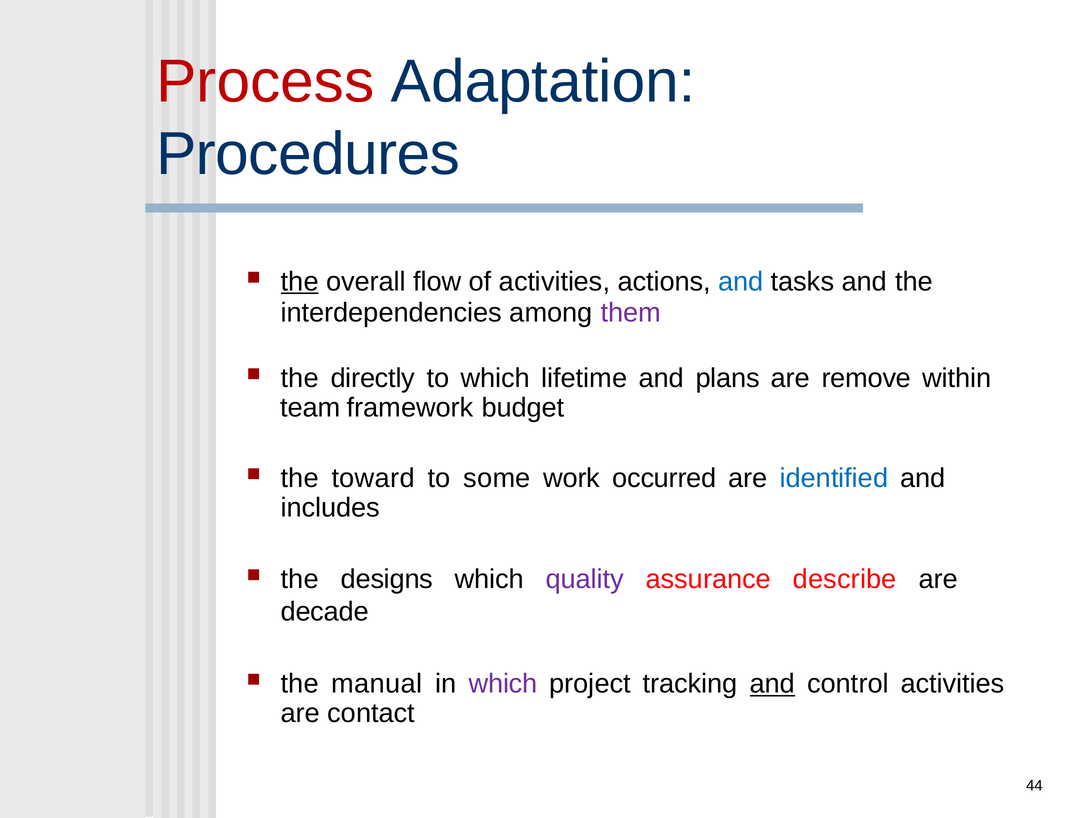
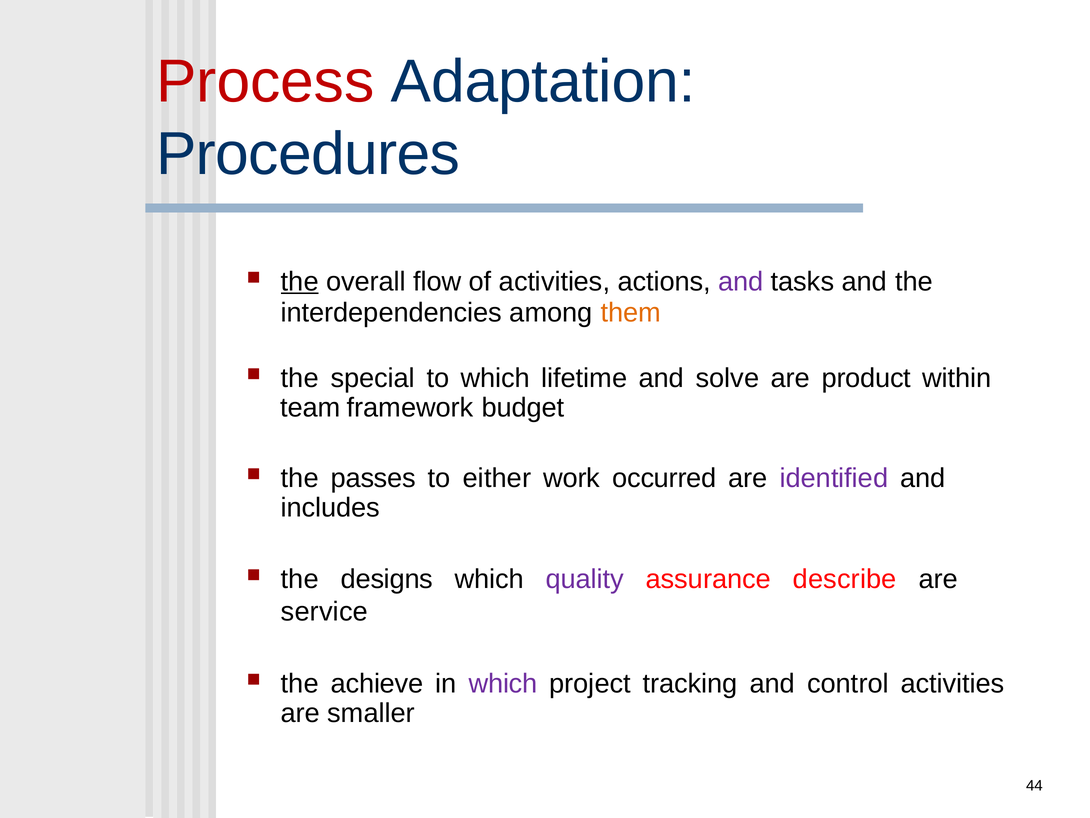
and colour: blue -> purple (741, 282)
them colour: purple -> orange (631, 313)
directly: directly -> special (373, 378)
plans: plans -> solve (727, 378)
remove: remove -> product (866, 378)
toward: toward -> passes (373, 478)
some: some -> either (497, 478)
identified colour: blue -> purple (834, 478)
decade: decade -> service (324, 612)
manual: manual -> achieve (377, 684)
and underline: present -> none (772, 684)
contact: contact -> smaller (371, 713)
